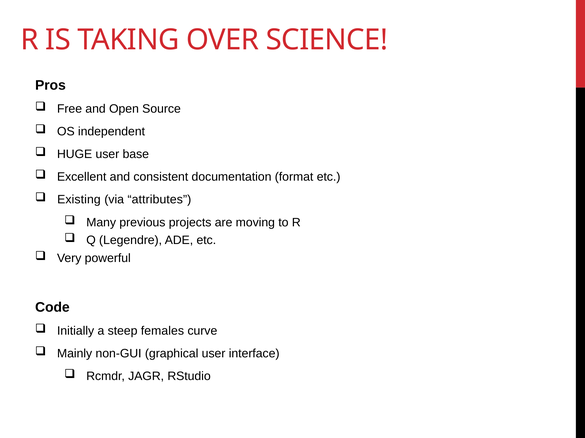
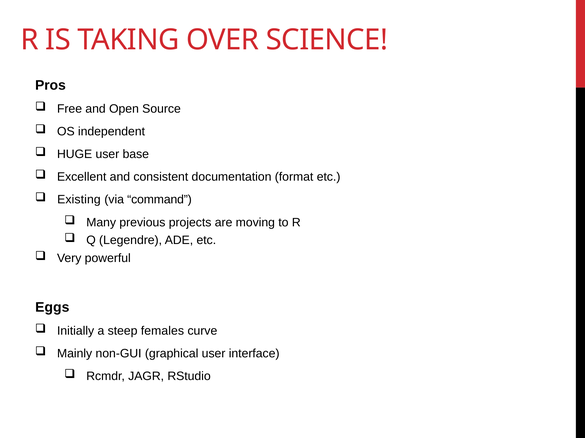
attributes: attributes -> command (160, 200)
Code: Code -> Eggs (52, 308)
